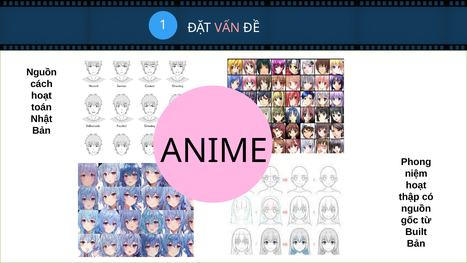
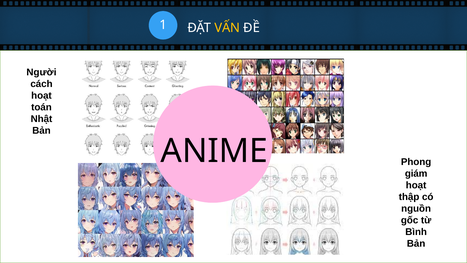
VẤN colour: pink -> yellow (227, 28)
Nguồn: Nguồn -> Người (41, 72)
niệm: niệm -> giám (416, 173)
Built: Built -> Bình (416, 232)
